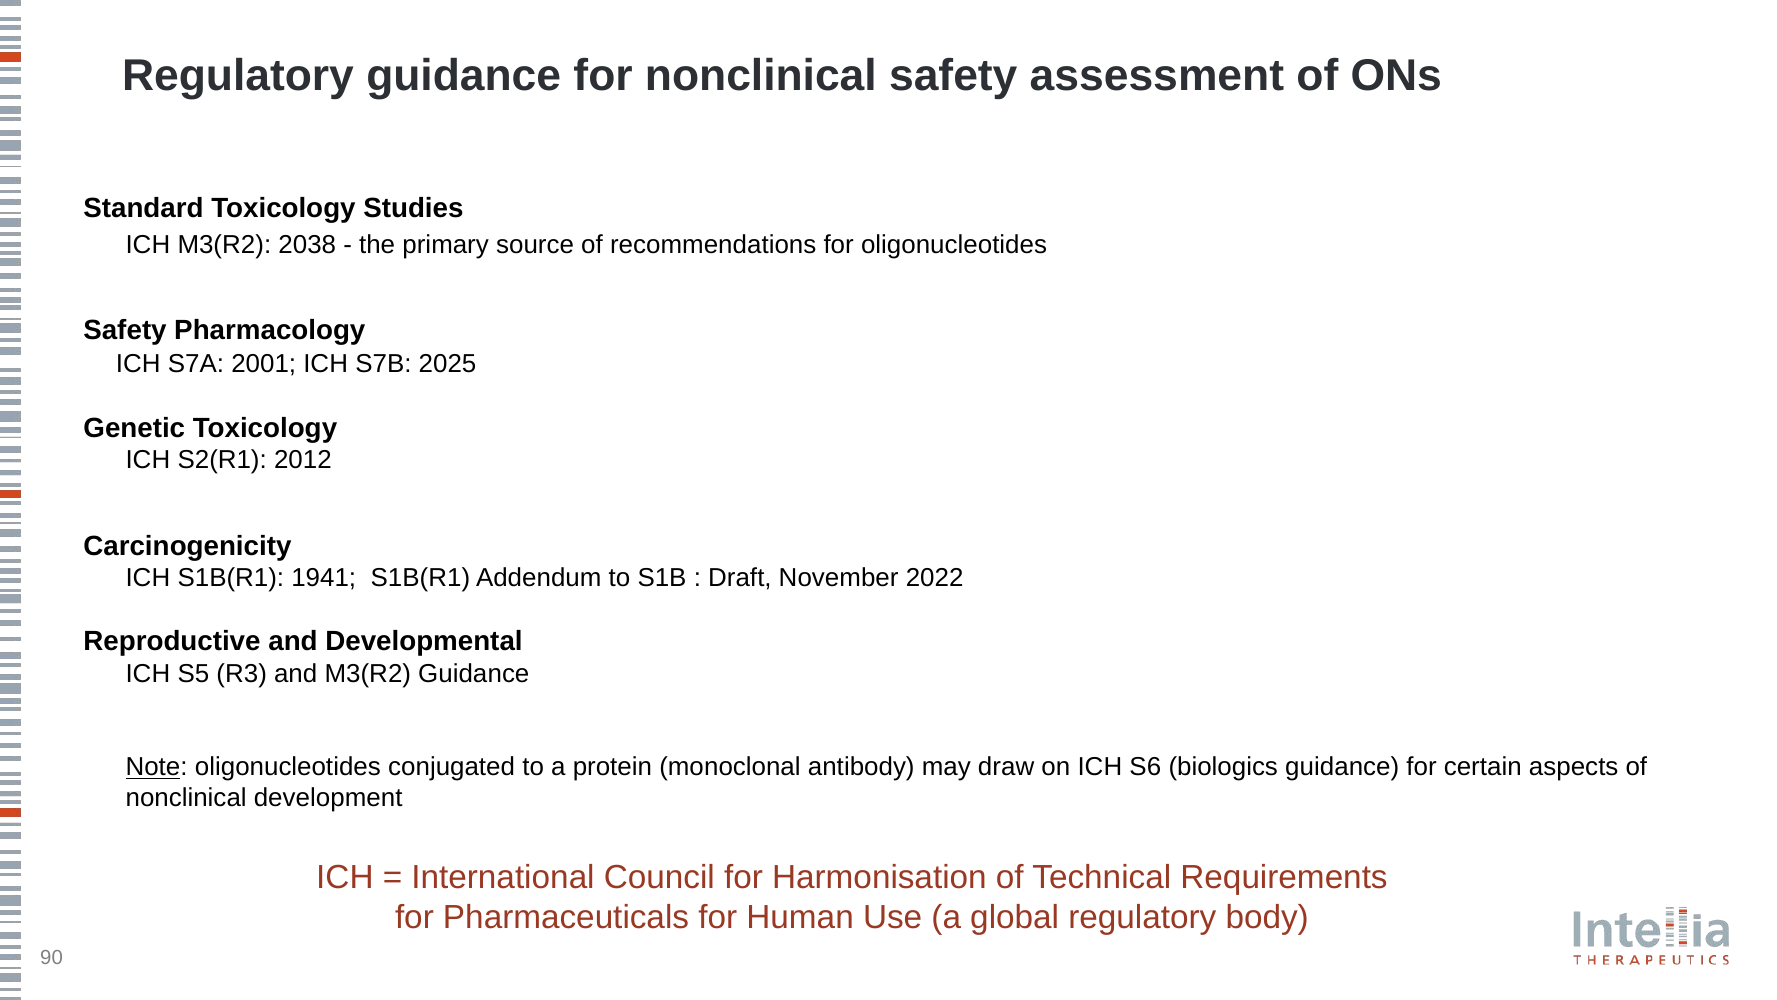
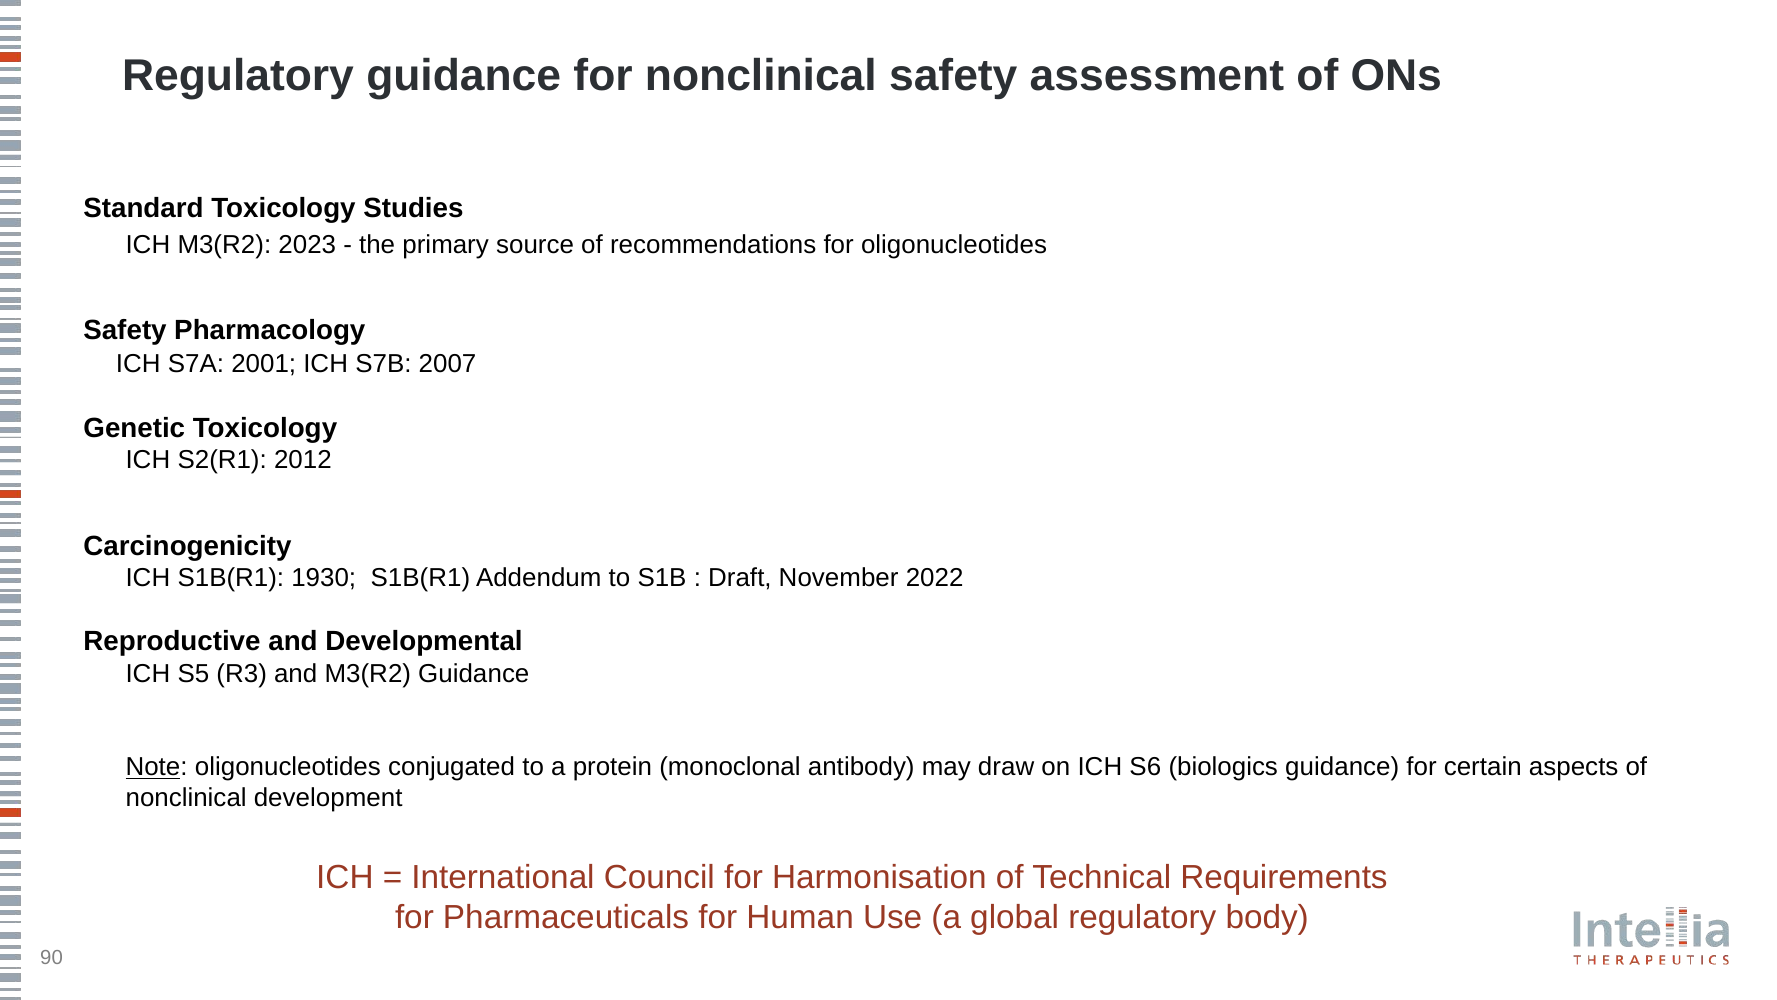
2038: 2038 -> 2023 (307, 244)
2025: 2025 -> 2007 (448, 364)
1941: 1941 -> 1930 (324, 578)
